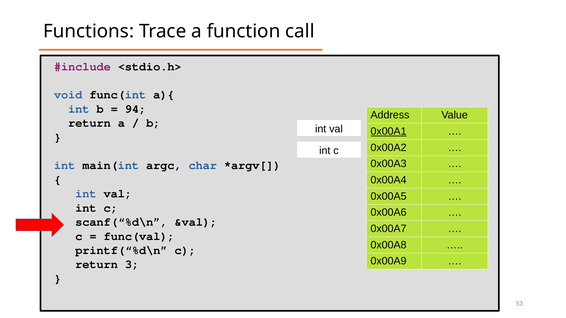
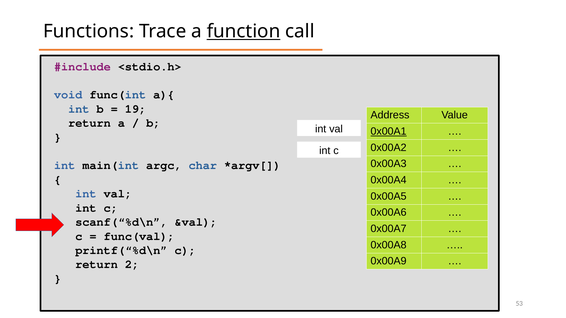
function underline: none -> present (244, 31)
94: 94 -> 19 (135, 109)
3: 3 -> 2 (132, 265)
